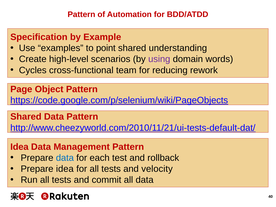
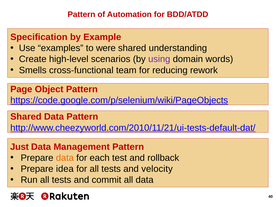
point: point -> were (106, 48)
Cycles: Cycles -> Smells (33, 70)
Idea: Idea -> Just (19, 147)
data colour: blue -> orange (65, 158)
